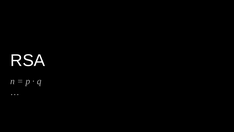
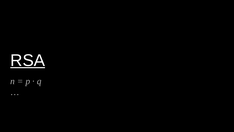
RSA underline: none -> present (28, 60)
